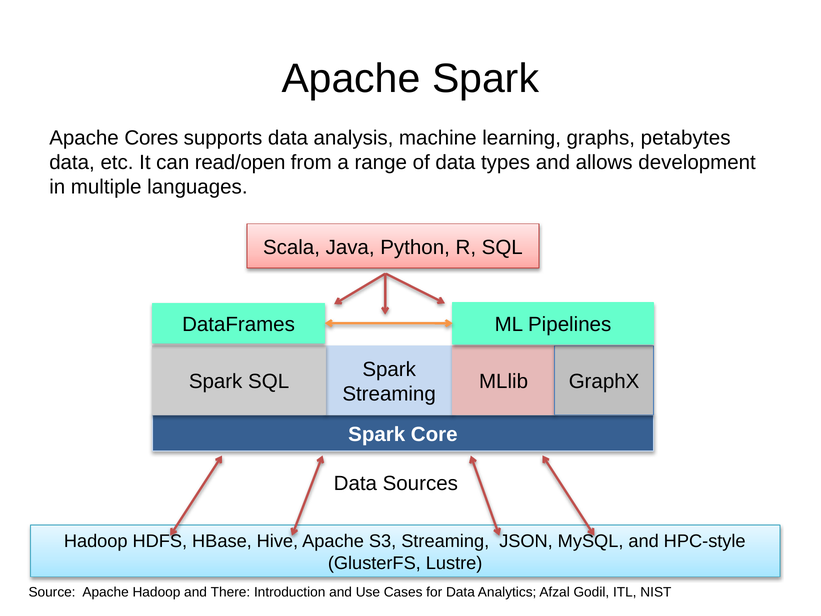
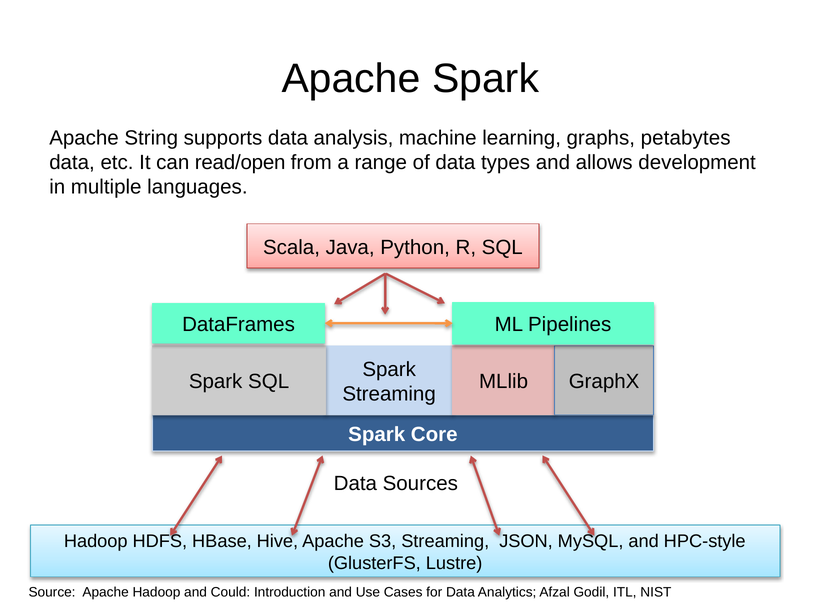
Cores: Cores -> String (151, 138)
There: There -> Could (230, 592)
